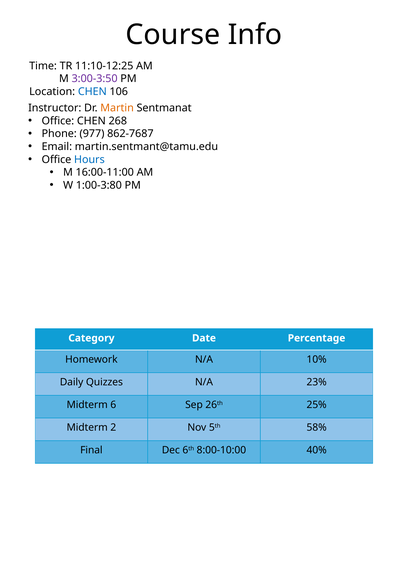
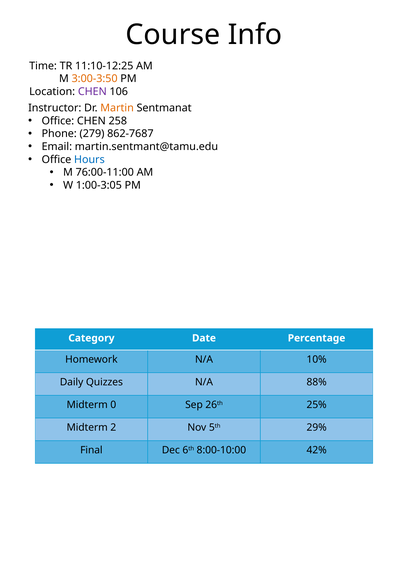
3:00-3:50 colour: purple -> orange (95, 79)
CHEN colour: blue -> purple (92, 92)
268: 268 -> 258 (118, 121)
977: 977 -> 279 (92, 134)
16:00-11:00: 16:00-11:00 -> 76:00-11:00 (105, 173)
1:00-3:80: 1:00-3:80 -> 1:00-3:05 (99, 185)
23%: 23% -> 88% (317, 383)
6: 6 -> 0 (113, 405)
58%: 58% -> 29% (317, 428)
40%: 40% -> 42% (317, 451)
